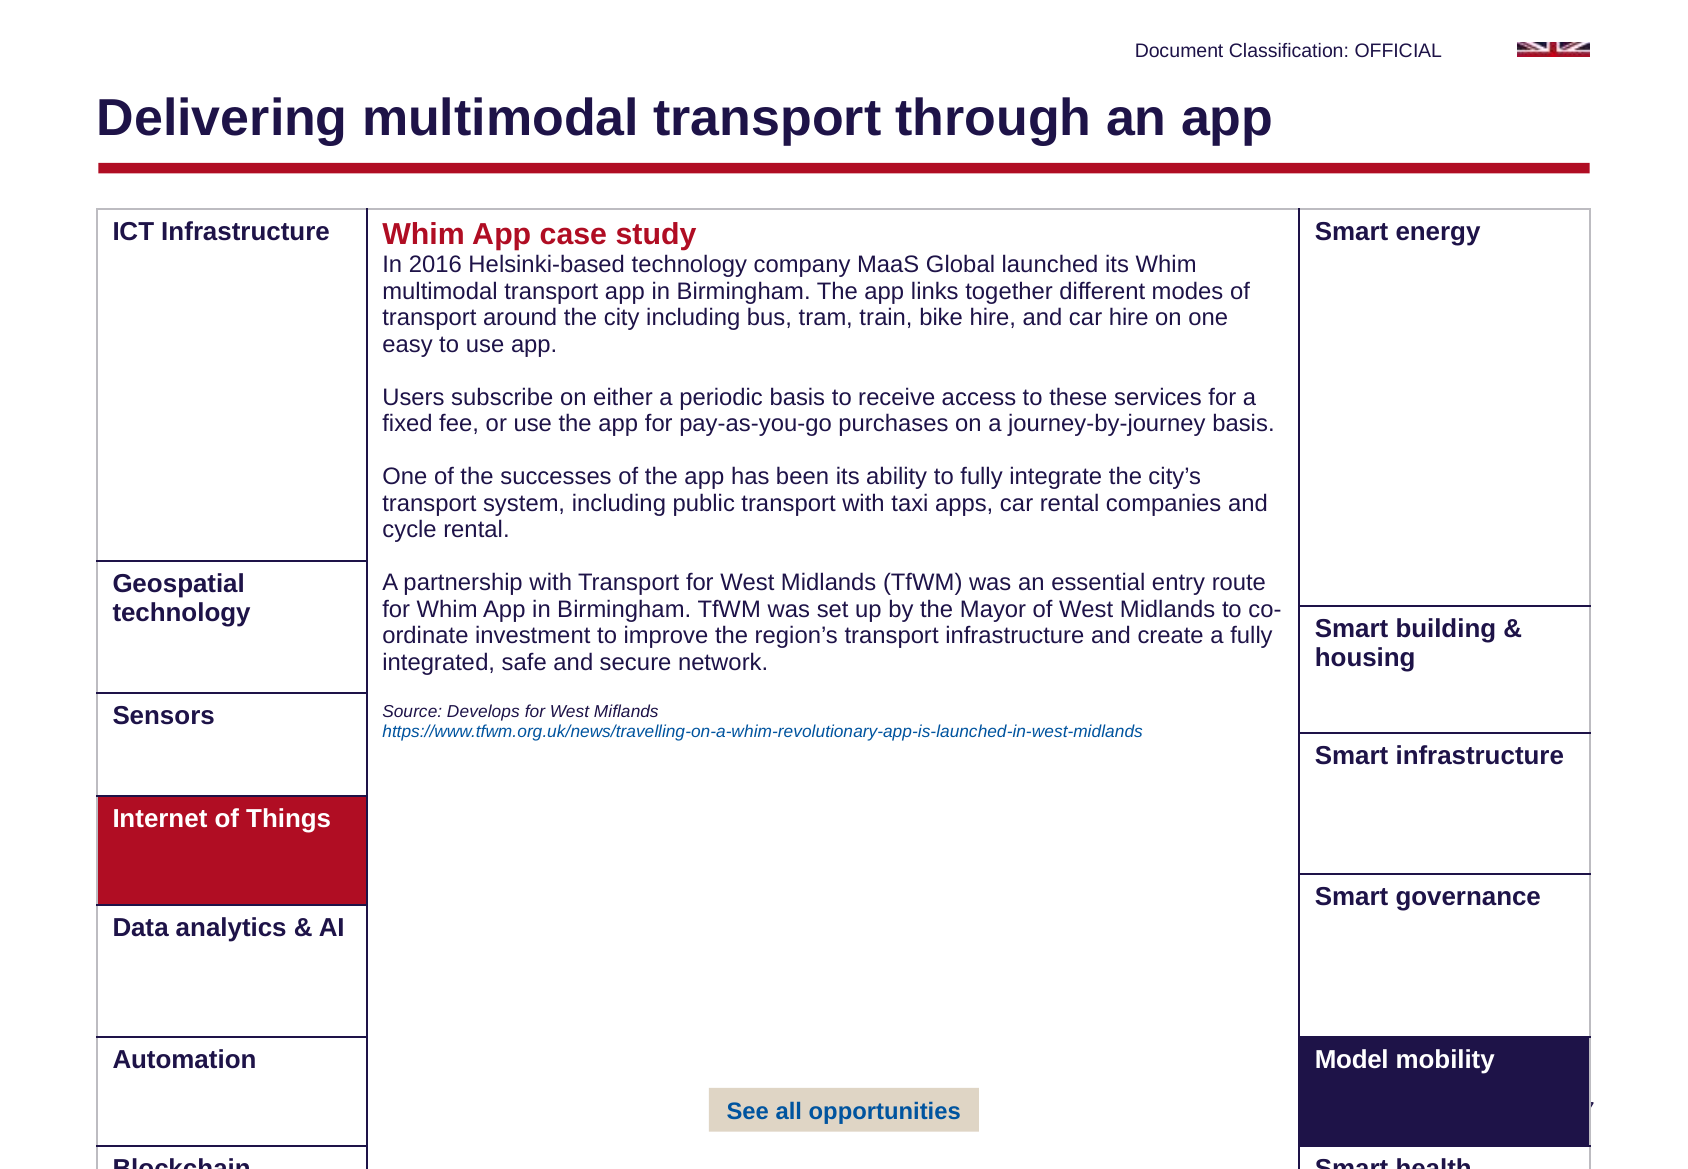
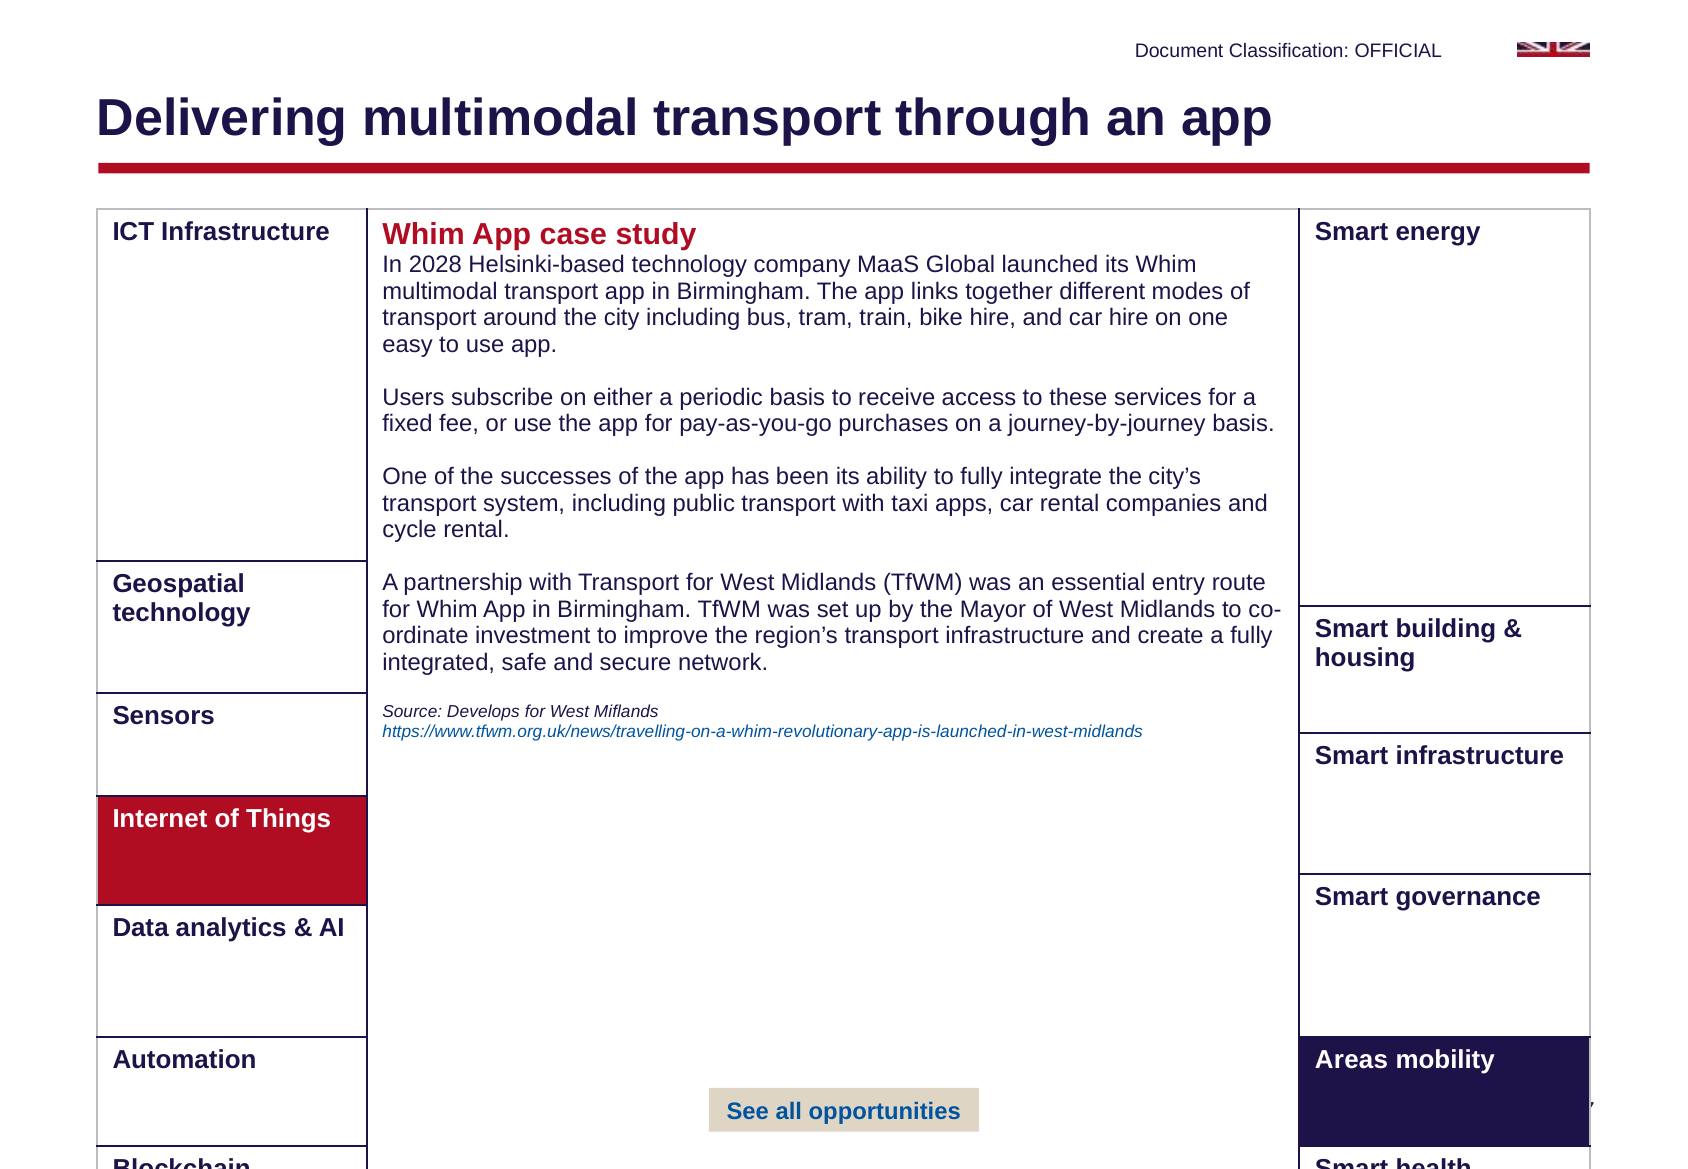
2016: 2016 -> 2028 (435, 265)
Model: Model -> Areas (1351, 1059)
